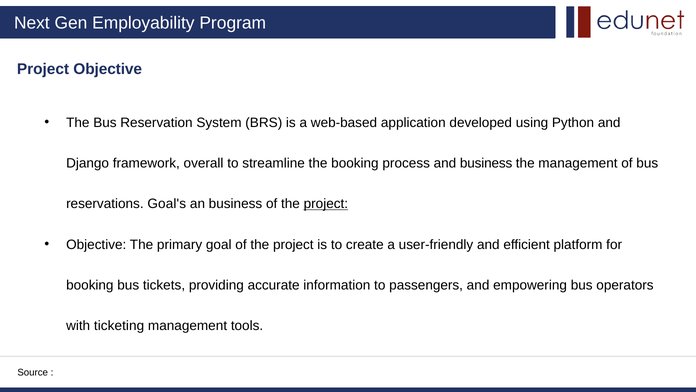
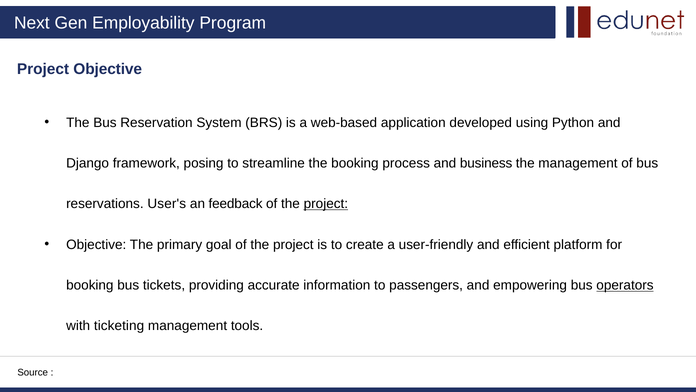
overall: overall -> posing (204, 163)
Goal's: Goal's -> User's (167, 204)
an business: business -> feedback (236, 204)
operators underline: none -> present (625, 285)
